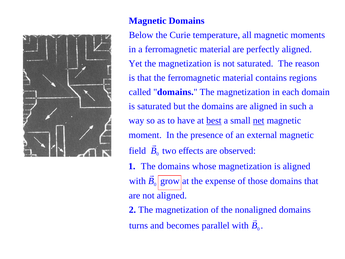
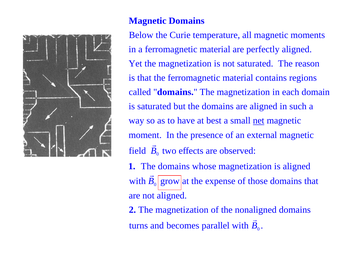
best underline: present -> none (214, 121)
